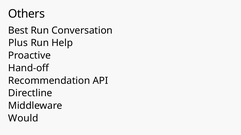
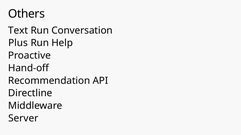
Best: Best -> Text (18, 31)
Would: Would -> Server (23, 119)
